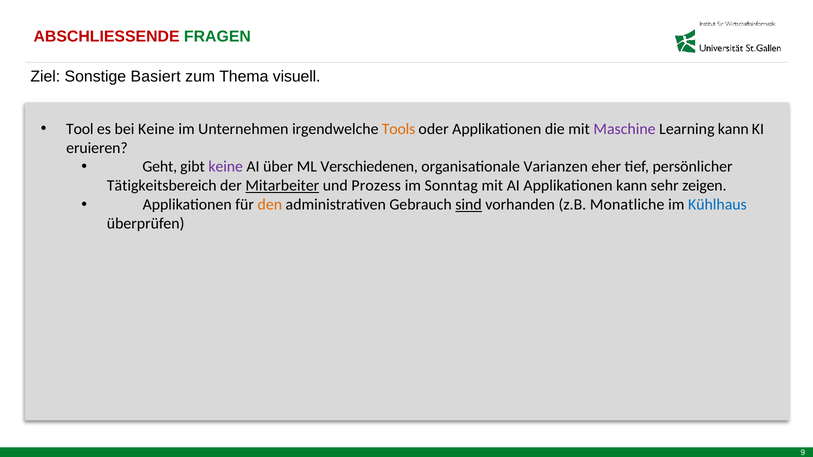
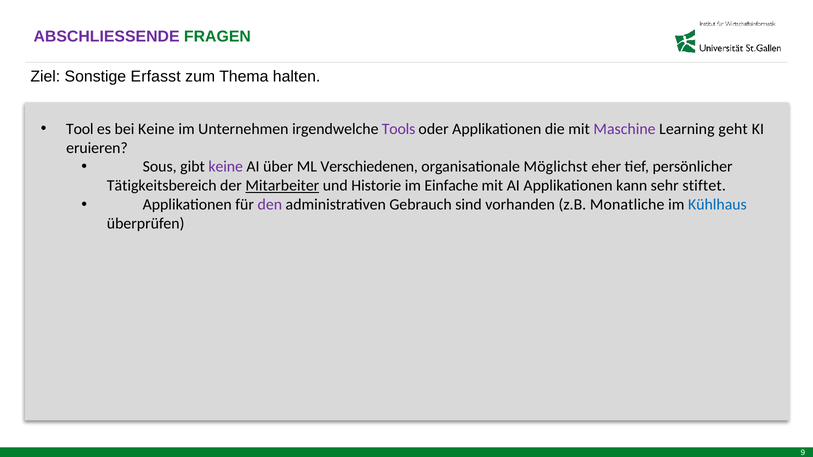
ABSCHLIESSENDE colour: red -> purple (107, 37)
Basiert: Basiert -> Erfasst (156, 77)
visuell: visuell -> halten (297, 77)
Tools colour: orange -> purple (399, 129)
Learning kann: kann -> geht (733, 129)
Geht: Geht -> Sous (160, 167)
Varianzen: Varianzen -> Möglichst (556, 167)
Prozess: Prozess -> Historie (376, 186)
Sonntag: Sonntag -> Einfache (451, 186)
zeigen: zeigen -> stiftet (704, 186)
den colour: orange -> purple (270, 205)
sind underline: present -> none (469, 205)
